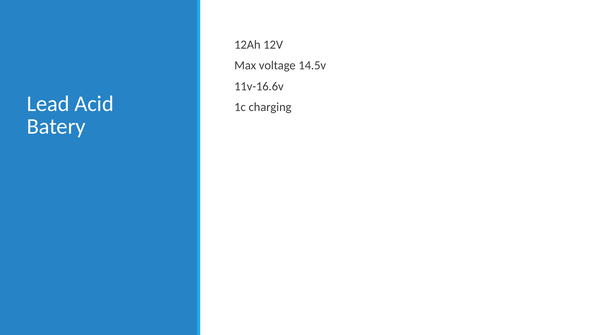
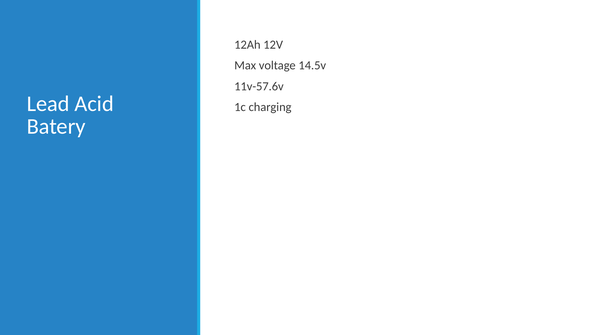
11v-16.6v: 11v-16.6v -> 11v-57.6v (259, 86)
